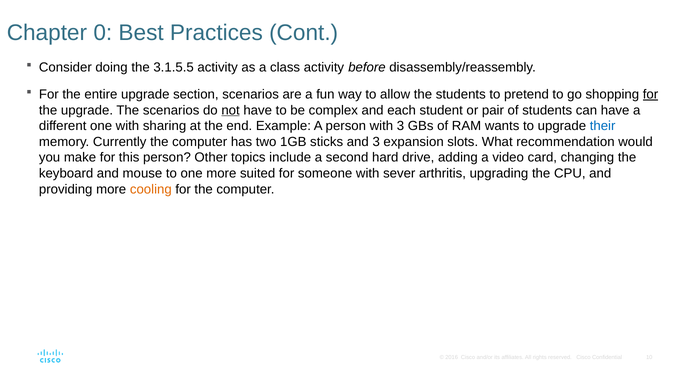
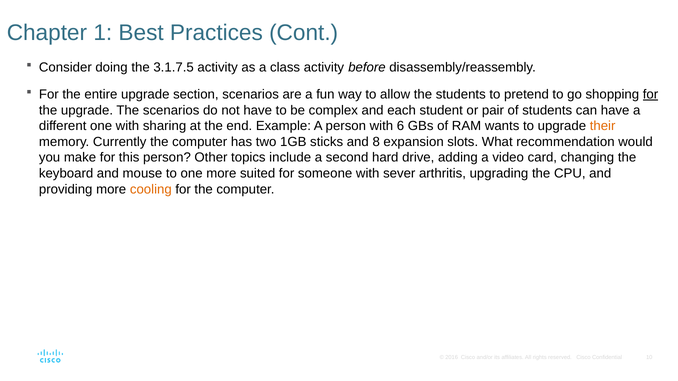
0: 0 -> 1 (103, 33)
3.1.5.5: 3.1.5.5 -> 3.1.7.5 (174, 67)
not underline: present -> none (231, 110)
with 3: 3 -> 6 (400, 126)
their colour: blue -> orange (603, 126)
and 3: 3 -> 8 (376, 142)
